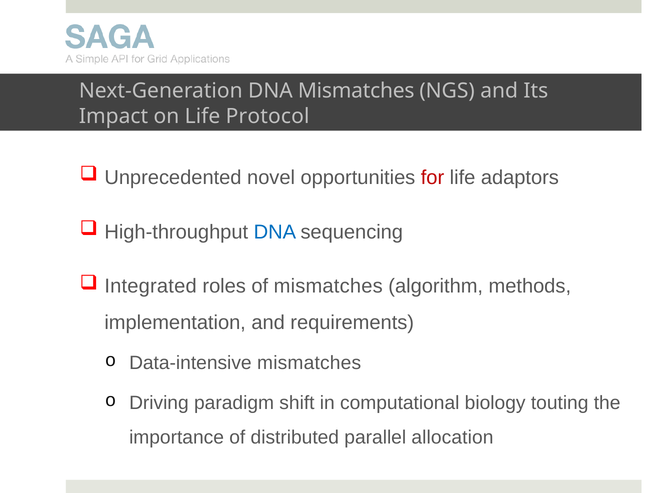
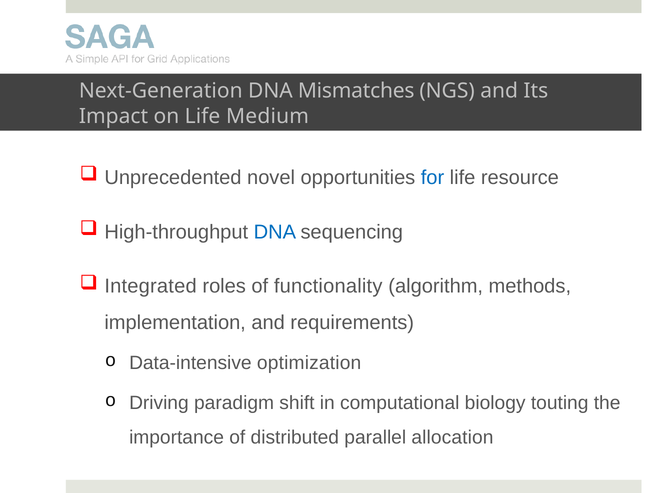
Protocol: Protocol -> Medium (268, 116)
for colour: red -> blue (433, 178)
adaptors: adaptors -> resource (520, 178)
of mismatches: mismatches -> functionality (328, 287)
Data-intensive mismatches: mismatches -> optimization (309, 363)
